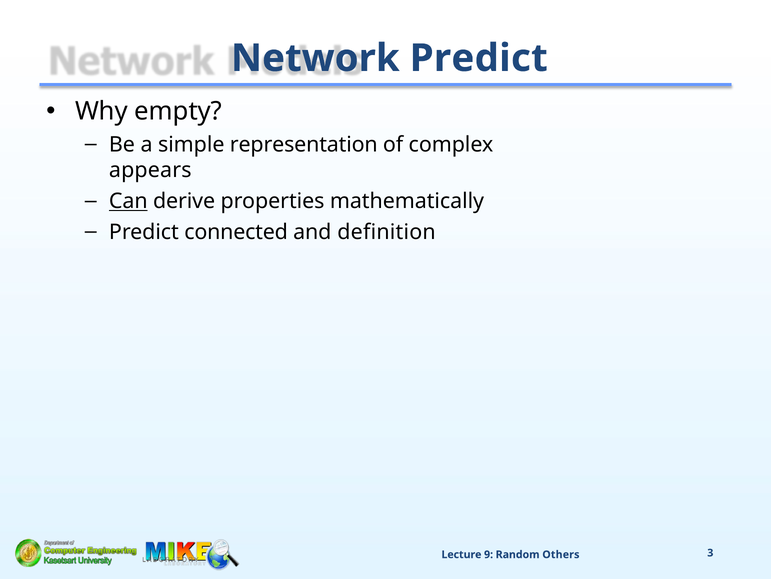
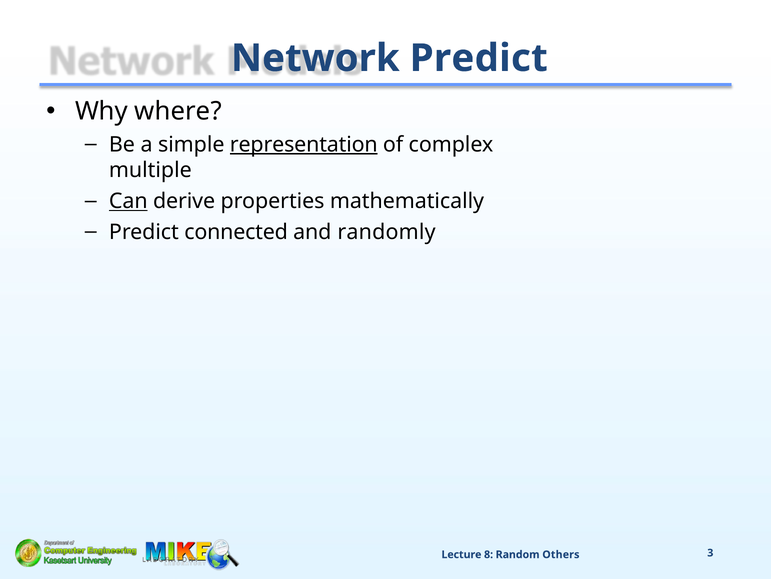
empty: empty -> where (178, 111)
representation underline: none -> present (304, 144)
appears: appears -> multiple (150, 170)
definition: definition -> randomly (387, 232)
9: 9 -> 8 (489, 554)
